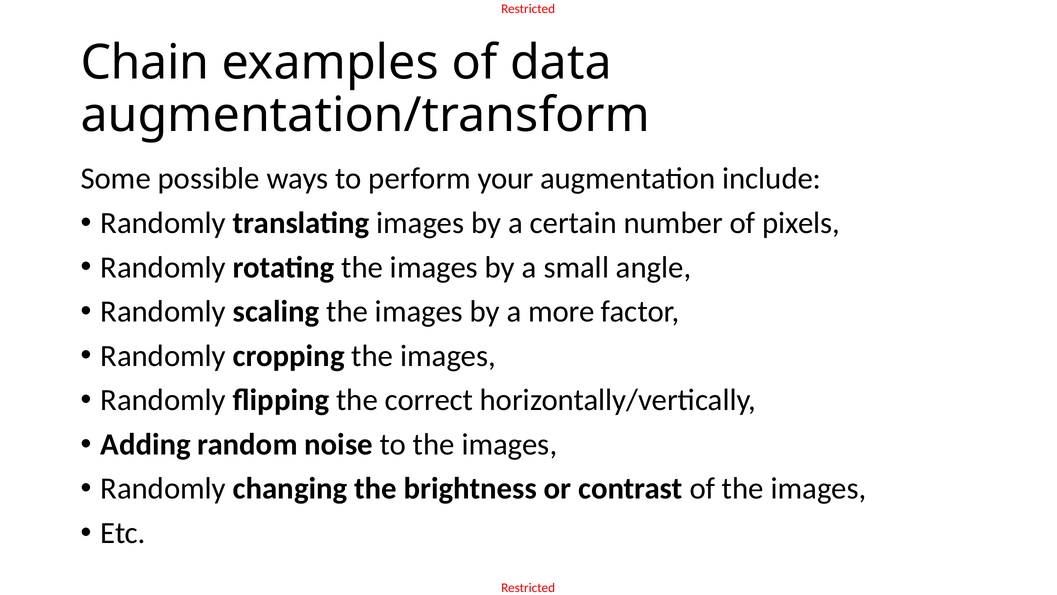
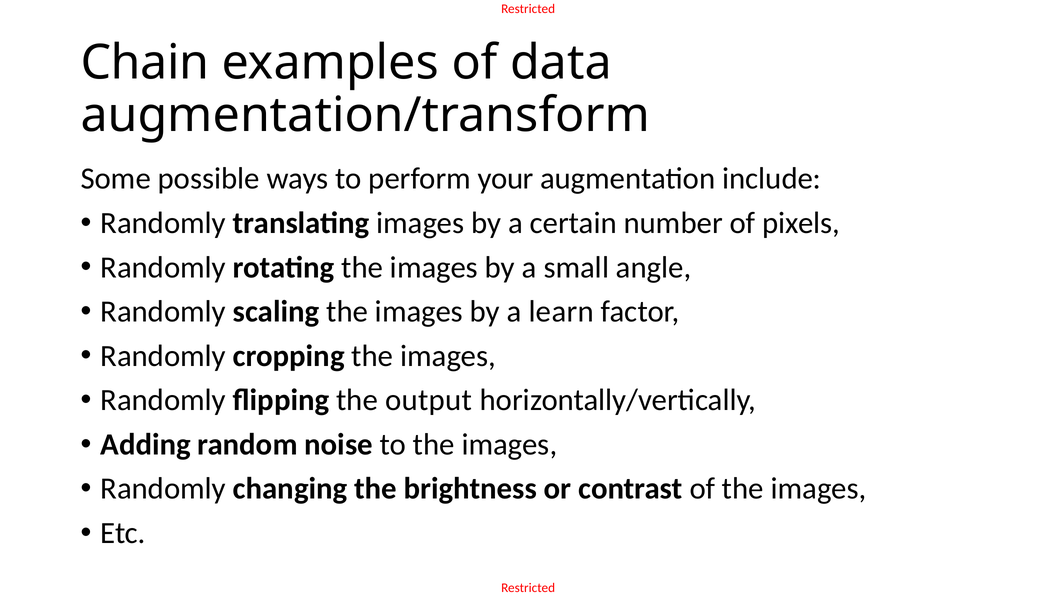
more: more -> learn (561, 311)
correct: correct -> output (429, 400)
